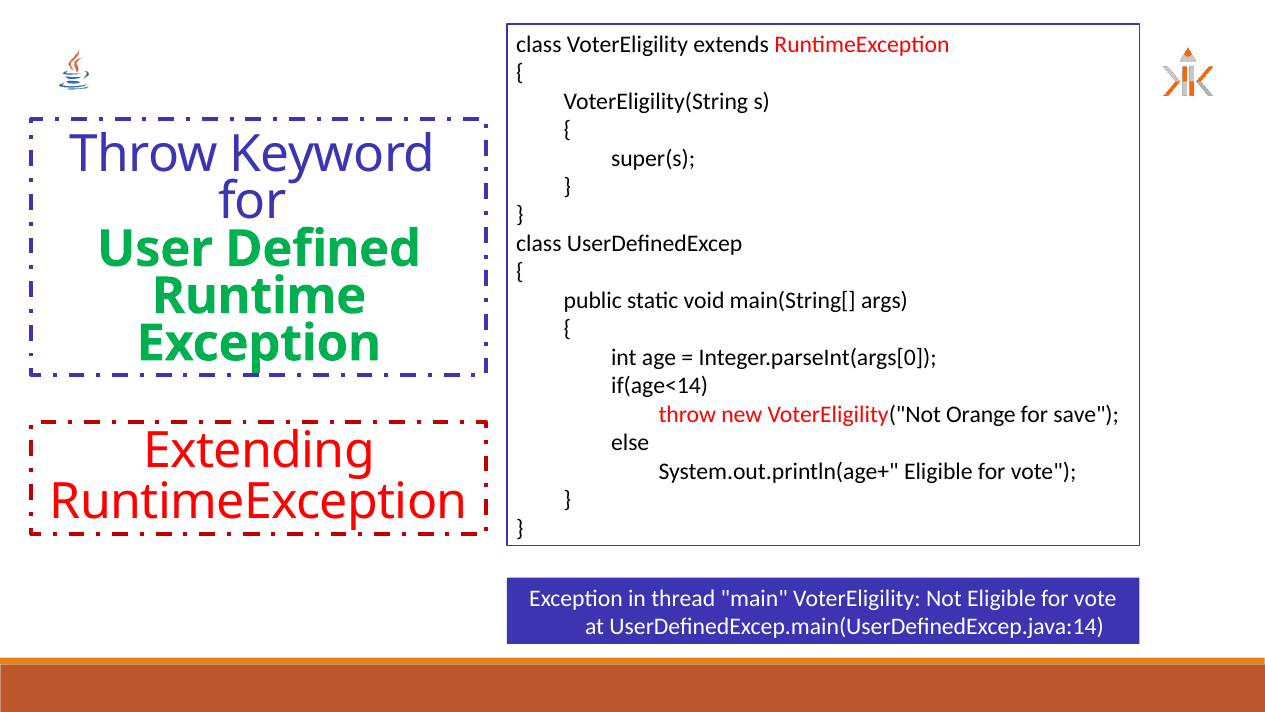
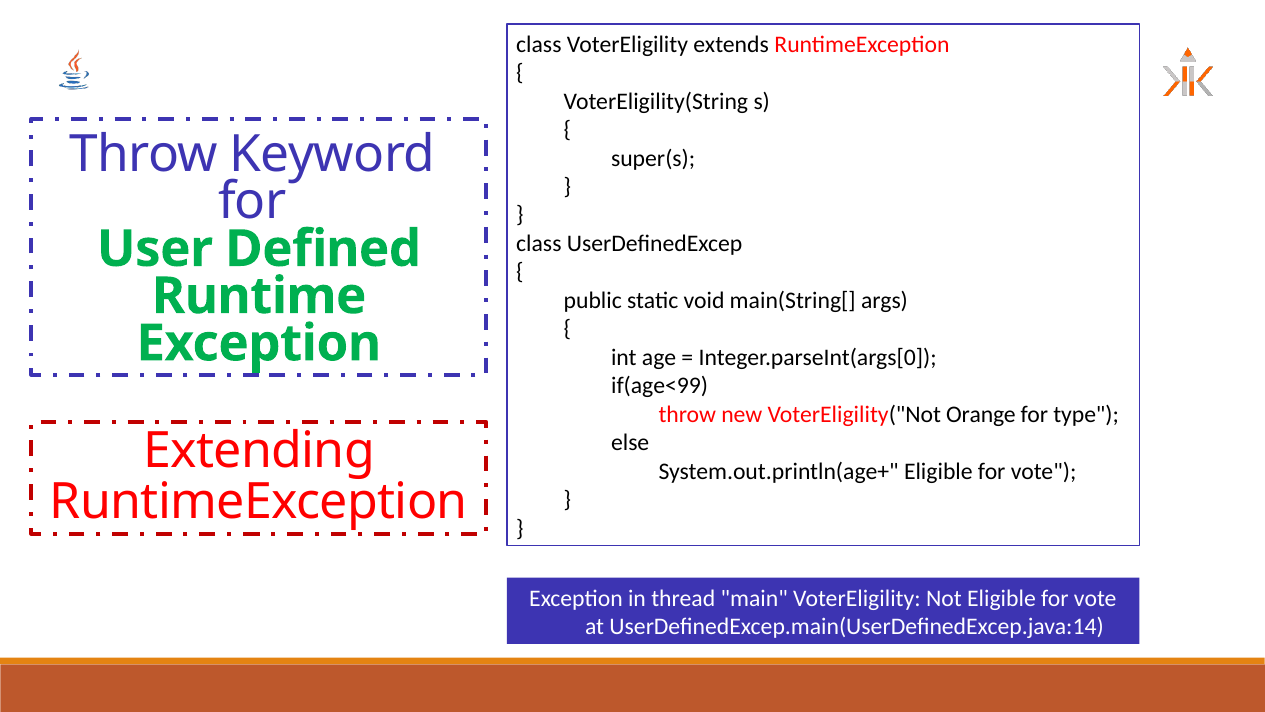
if(age<14: if(age<14 -> if(age<99 (660, 386)
save: save -> type (1086, 414)
